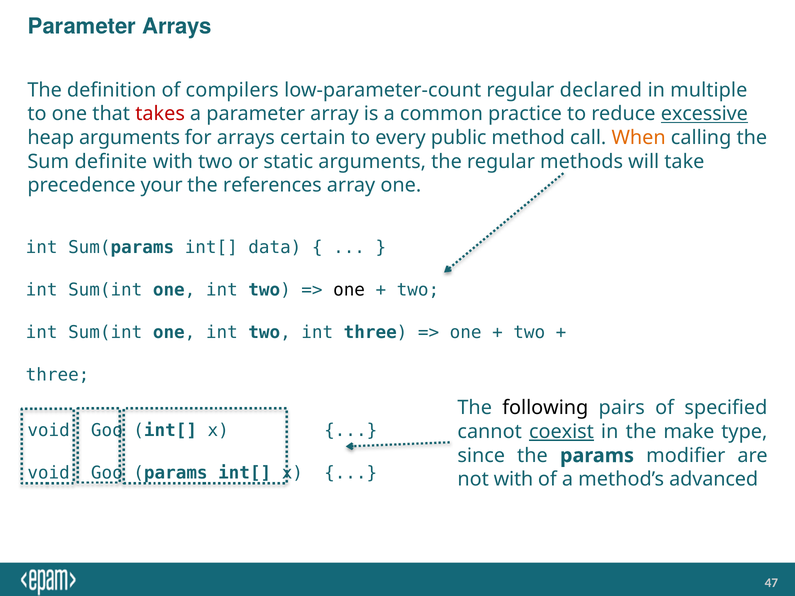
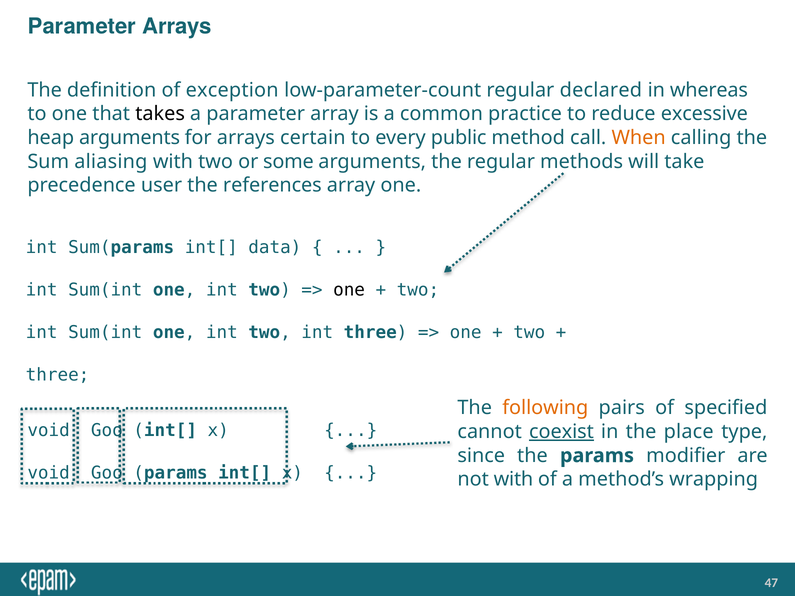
compilers: compilers -> exception (232, 90)
multiple: multiple -> whereas (709, 90)
takes colour: red -> black (160, 114)
excessive underline: present -> none (704, 114)
definite: definite -> aliasing (111, 162)
static: static -> some (288, 162)
your: your -> user (161, 185)
following colour: black -> orange (545, 408)
make: make -> place (689, 432)
advanced: advanced -> wrapping (714, 480)
